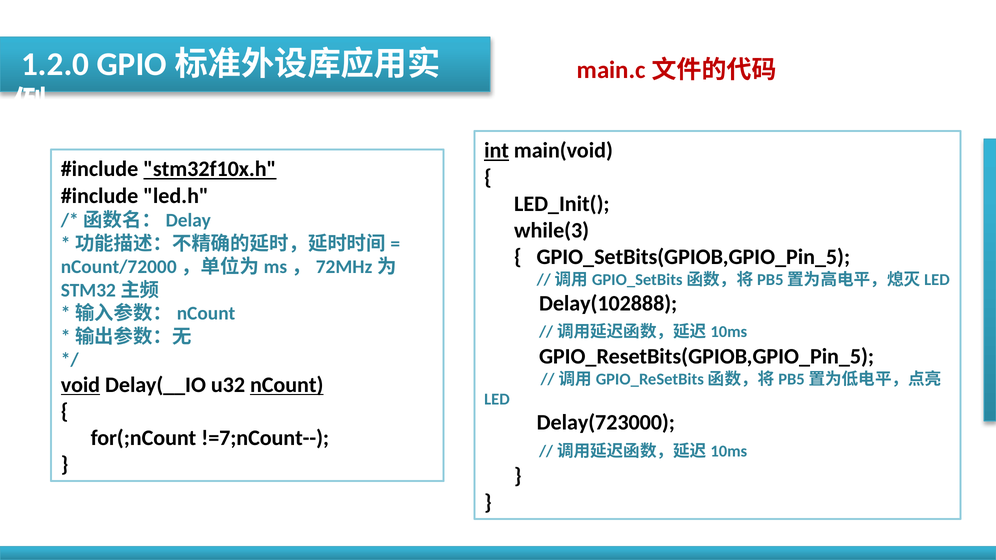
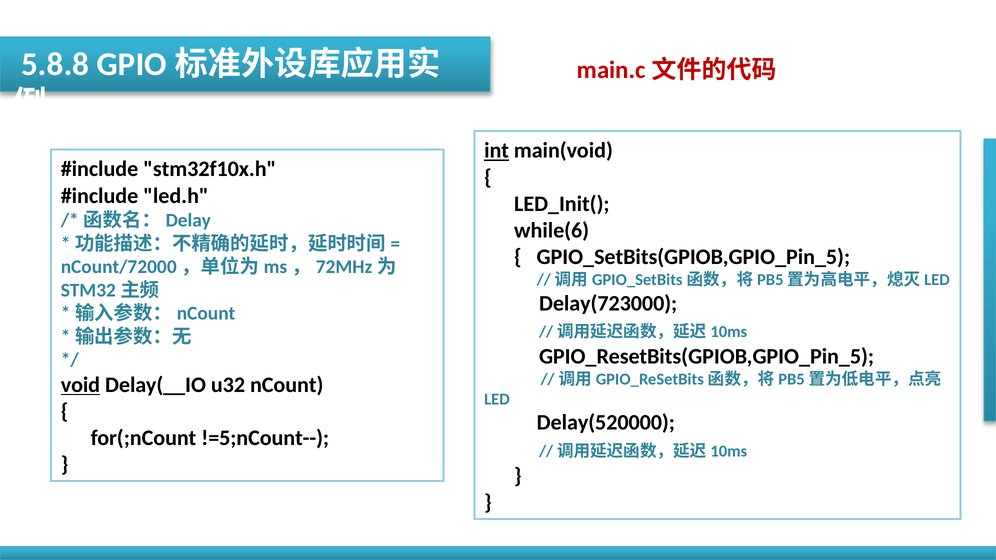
1.2.0: 1.2.0 -> 5.8.8 (55, 64)
stm32f10x.h underline: present -> none (210, 169)
while(3: while(3 -> while(6 (552, 230)
Delay(102888: Delay(102888 -> Delay(723000 (608, 303)
nCount underline: present -> none (287, 385)
Delay(723000: Delay(723000 -> Delay(520000 (606, 423)
!=7;nCount--: !=7;nCount-- -> !=5;nCount-- (265, 438)
